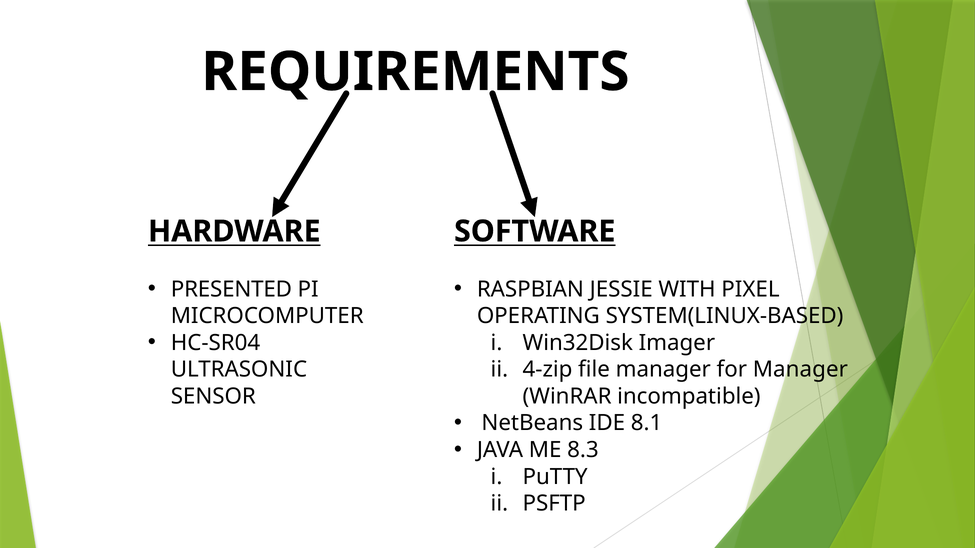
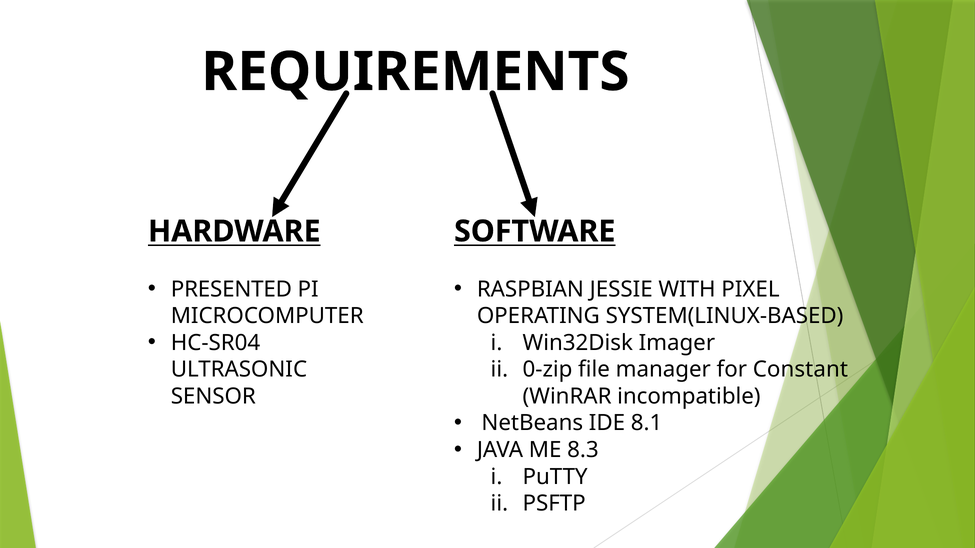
4-zip: 4-zip -> 0-zip (548, 370)
for Manager: Manager -> Constant (800, 370)
